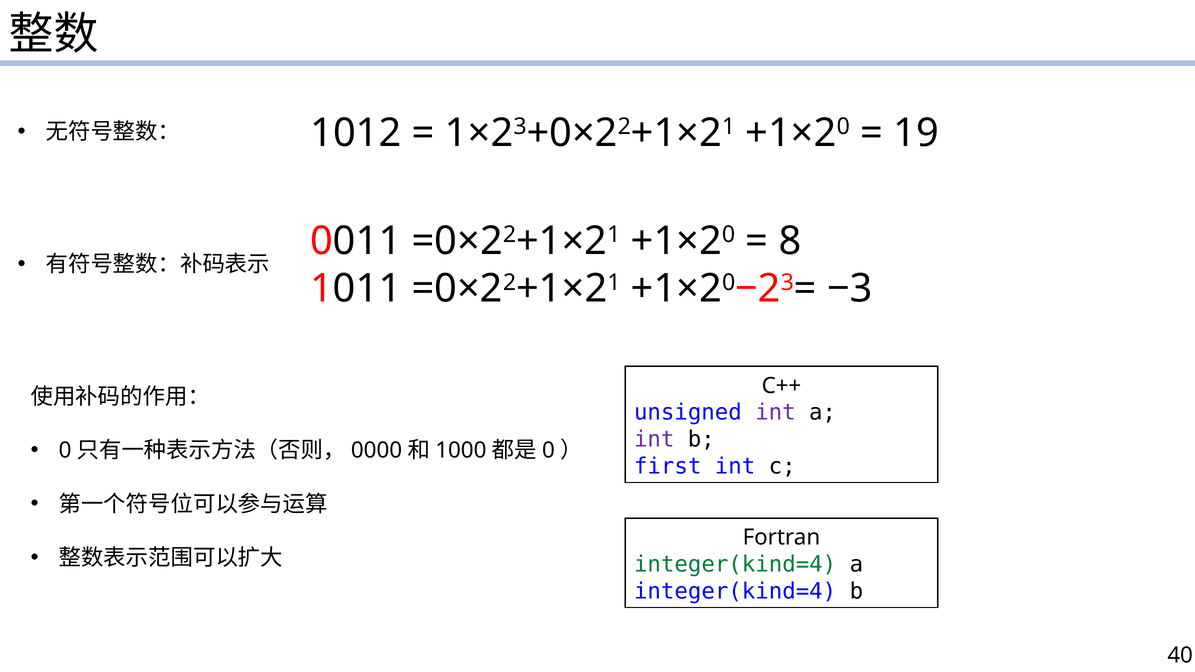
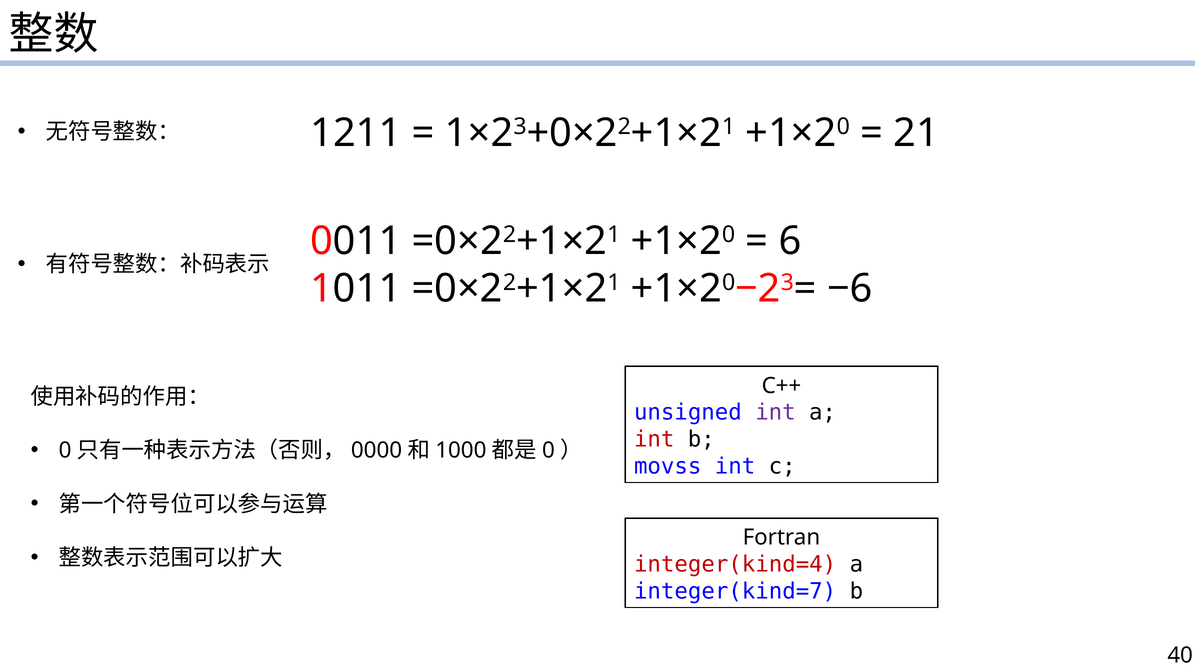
1012: 1012 -> 1211 (356, 133)
19: 19 -> 21 (916, 133)
8: 8 -> 6 (790, 241)
−3: −3 -> −6 (850, 289)
int colour: purple -> red (654, 439)
first: first -> movss (668, 466)
integer(kind=4 colour: green -> red (735, 565)
integer(kind=4: integer(kind=4 -> integer(kind=7 (735, 591)
